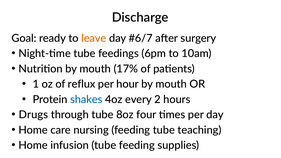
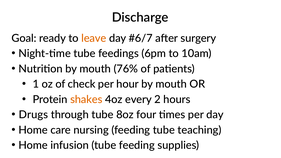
17%: 17% -> 76% (126, 69)
reflux: reflux -> check (82, 84)
shakes colour: blue -> orange (86, 99)
